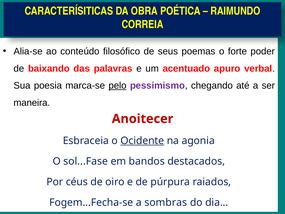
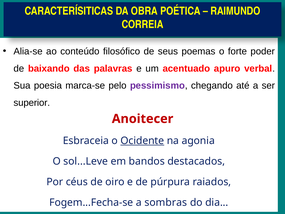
pelo underline: present -> none (117, 86)
maneira: maneira -> superior (32, 103)
sol...Fase: sol...Fase -> sol...Leve (86, 161)
